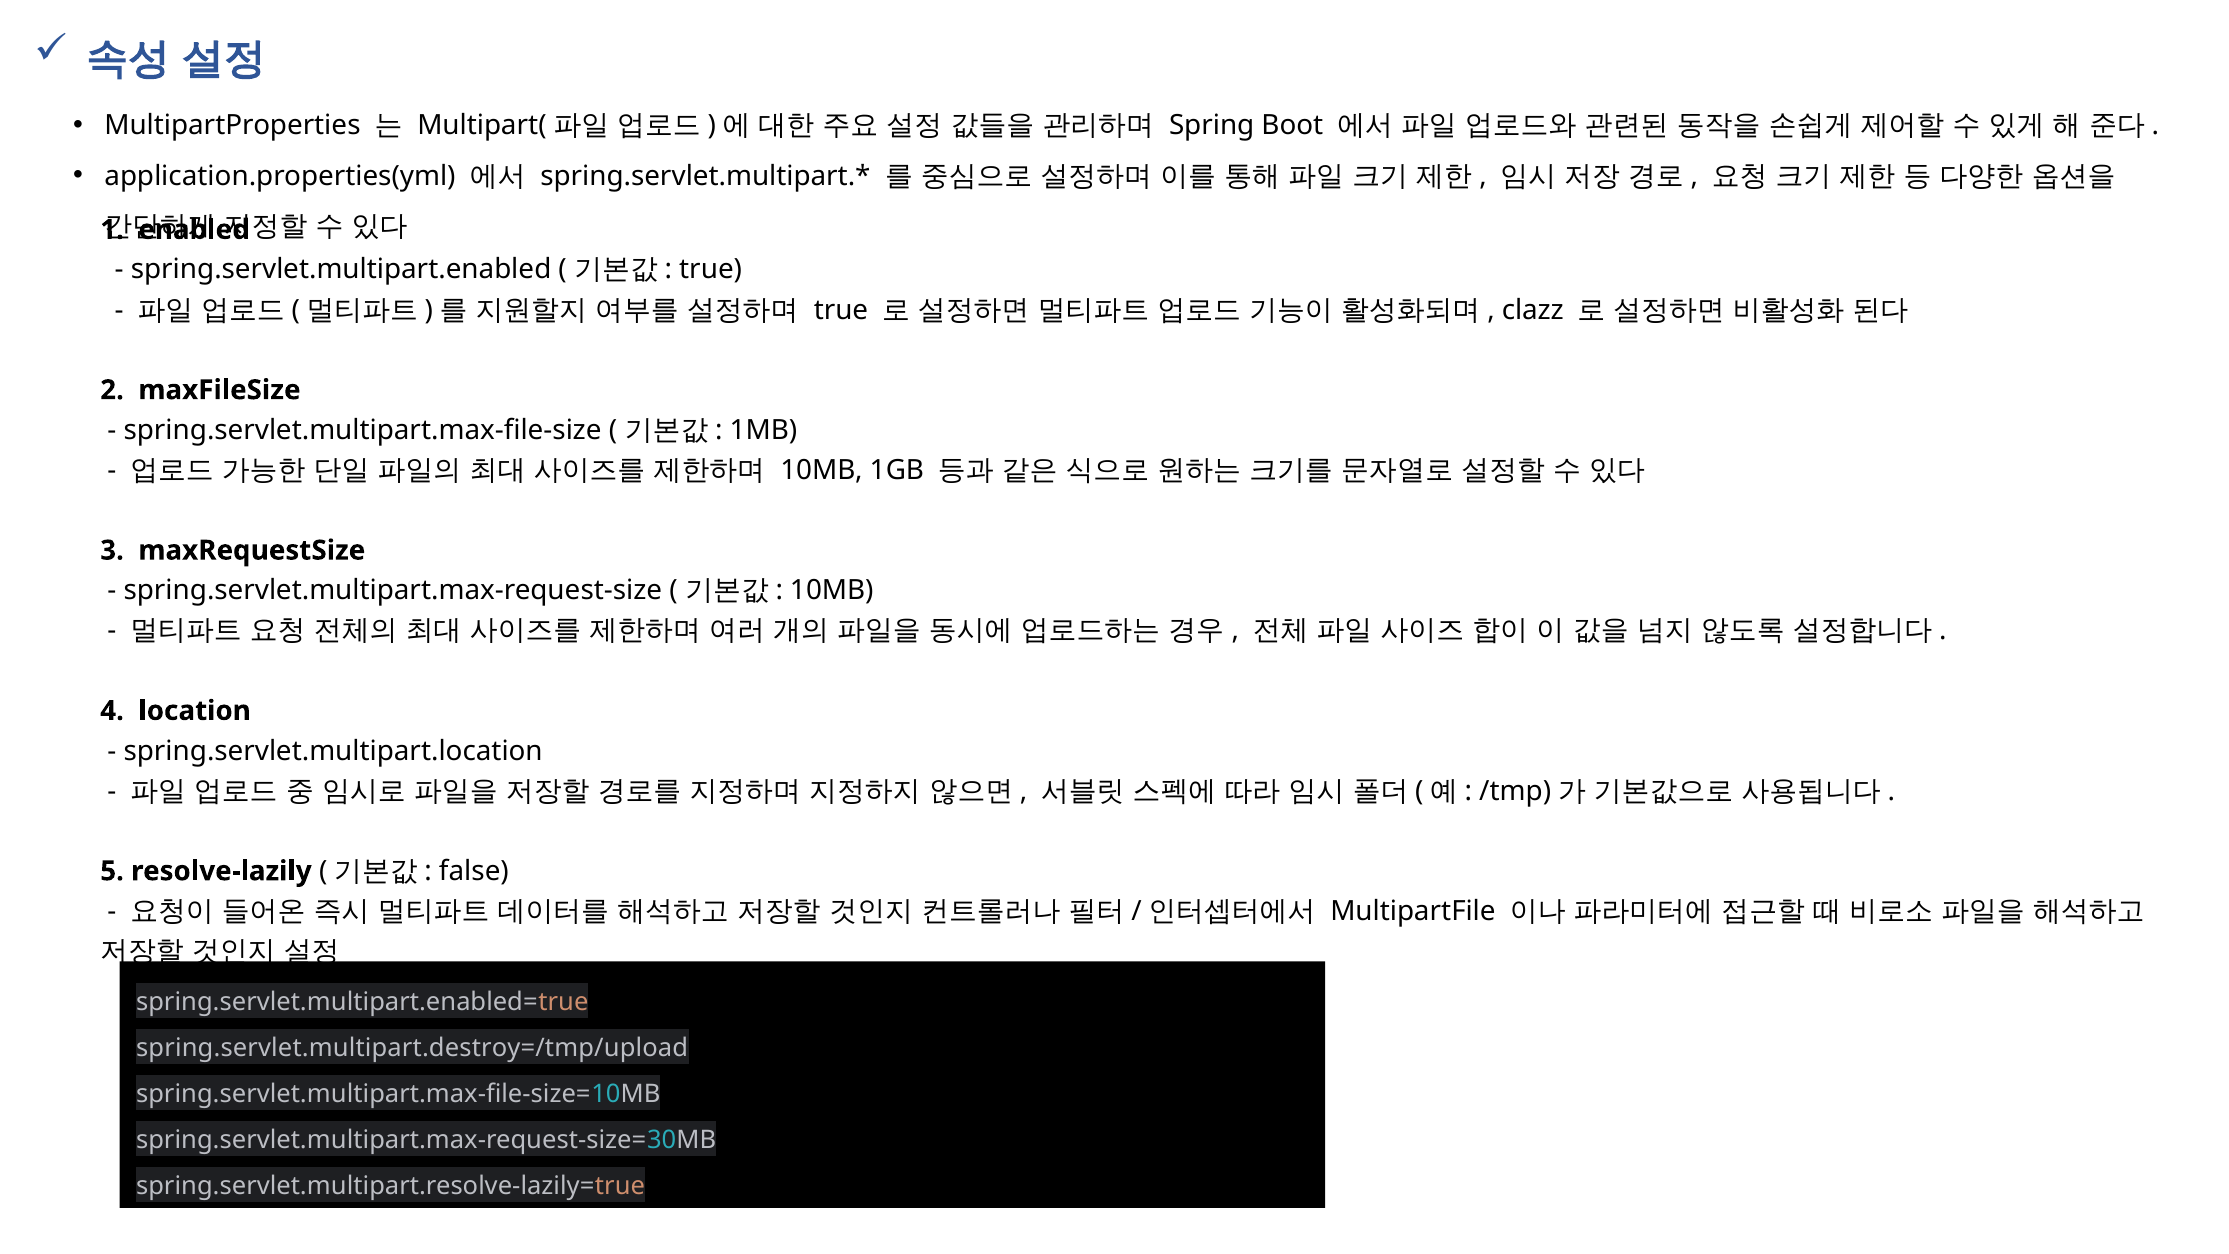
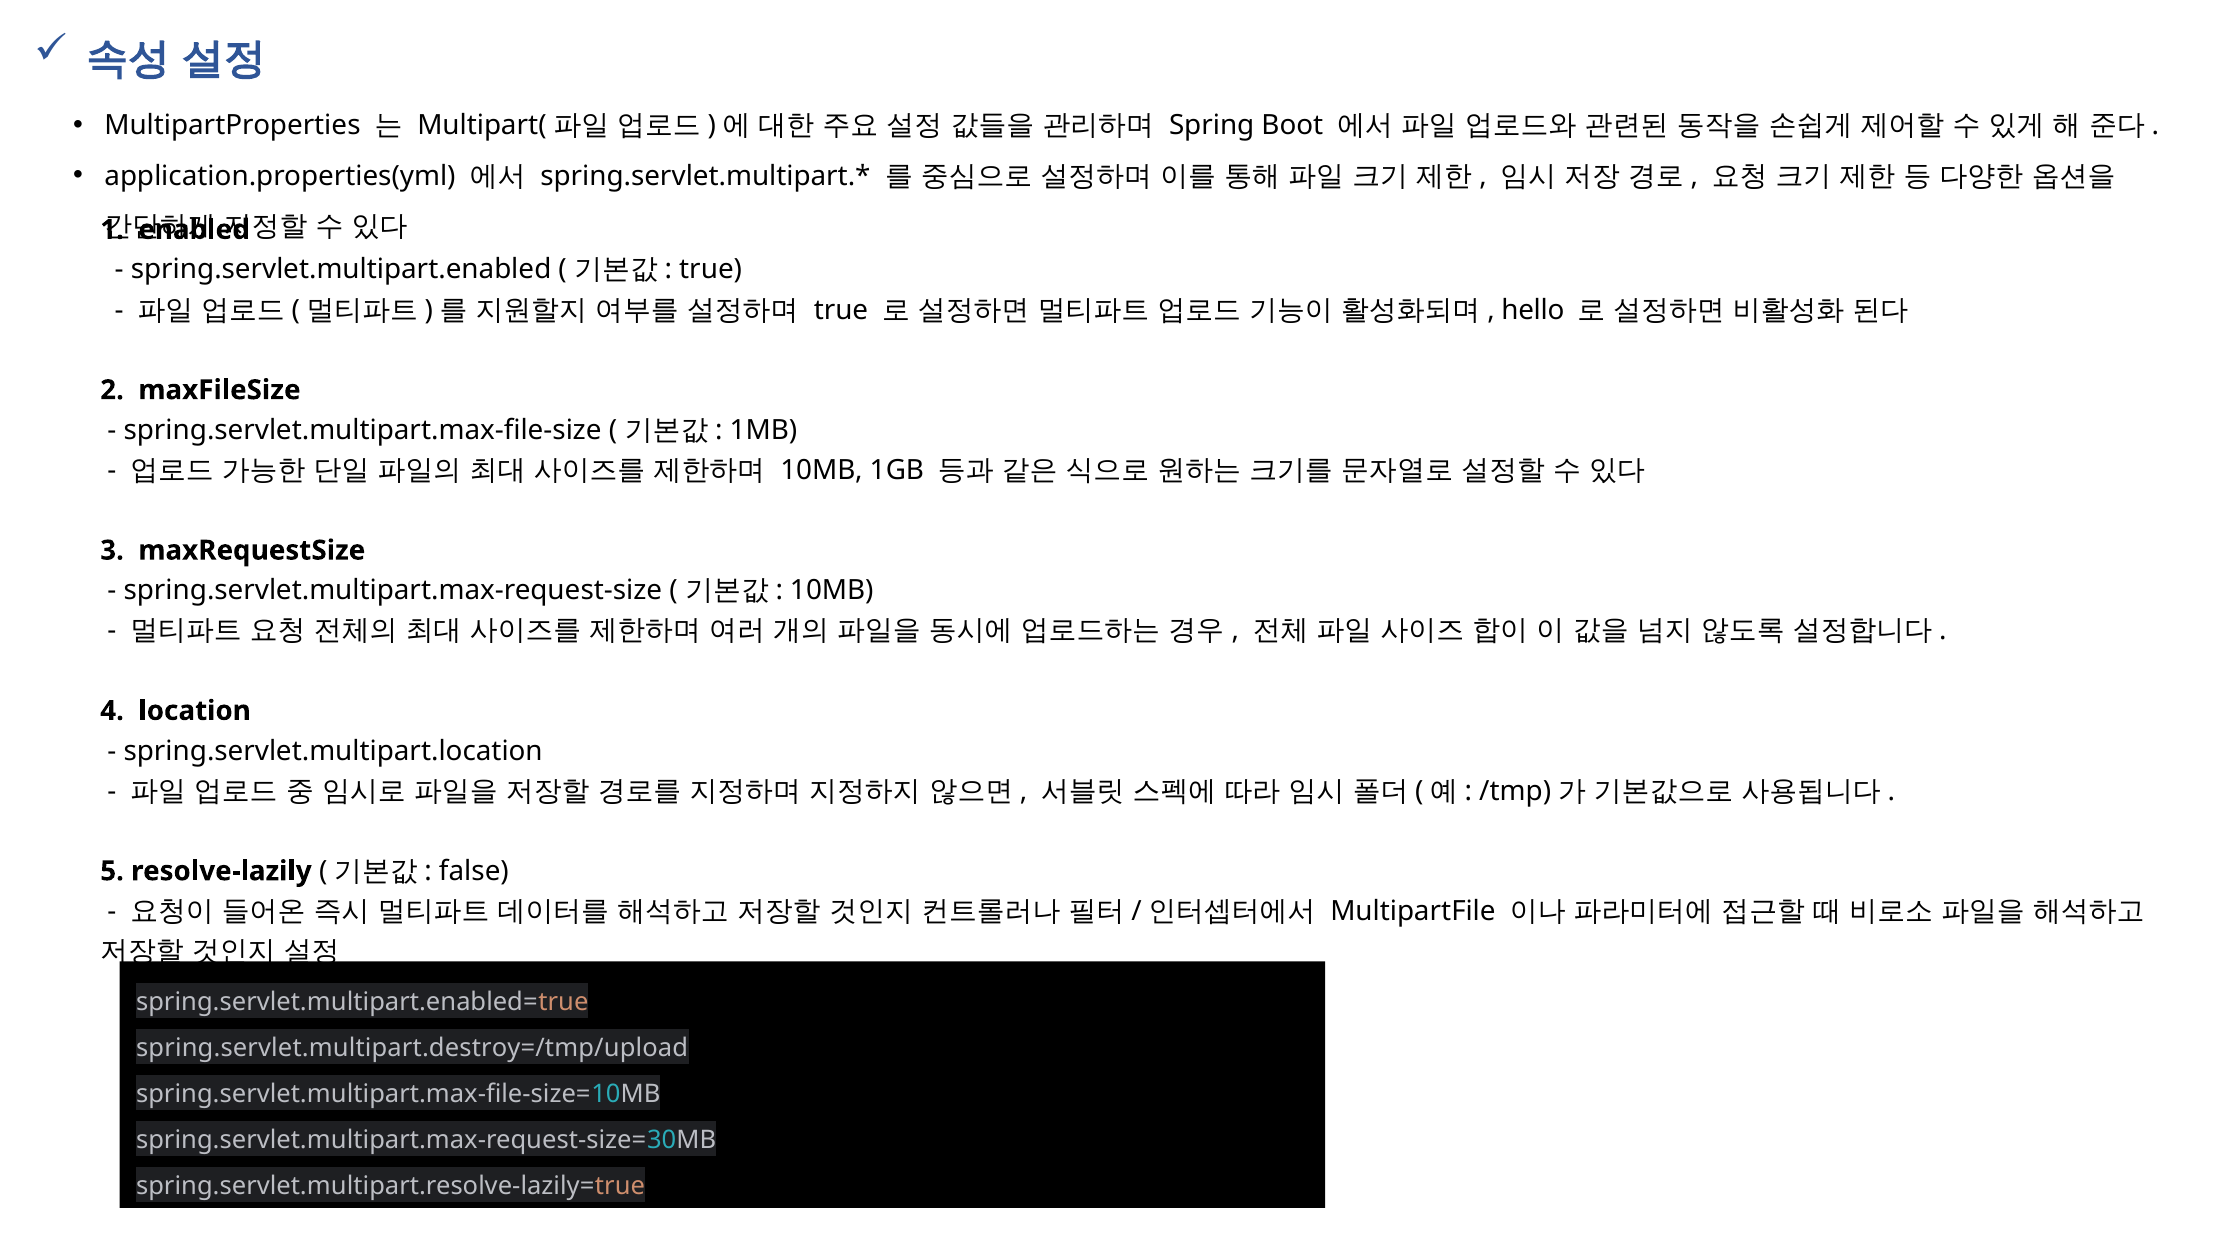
clazz: clazz -> hello (1533, 310)
